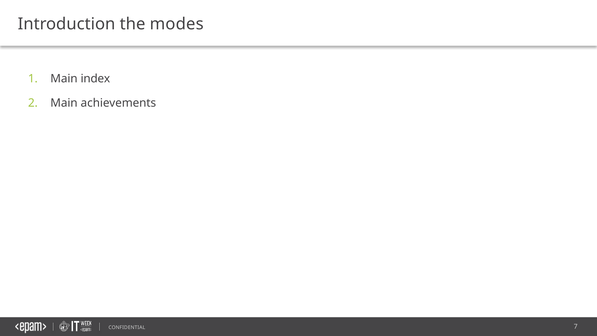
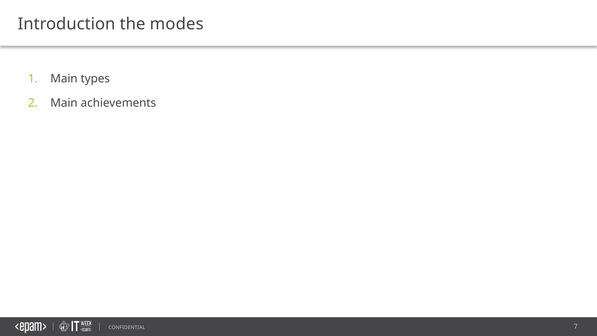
index: index -> types (95, 79)
